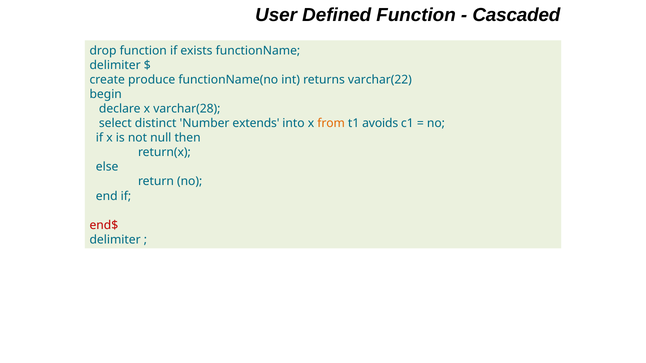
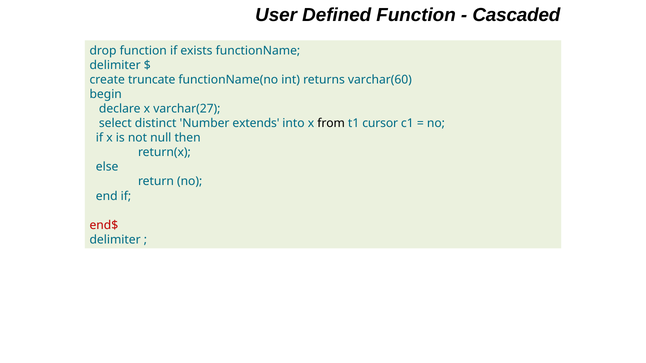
produce: produce -> truncate (152, 80)
varchar(22: varchar(22 -> varchar(60 (380, 80)
varchar(28: varchar(28 -> varchar(27 (187, 109)
from colour: orange -> black (331, 124)
avoids: avoids -> cursor (380, 124)
